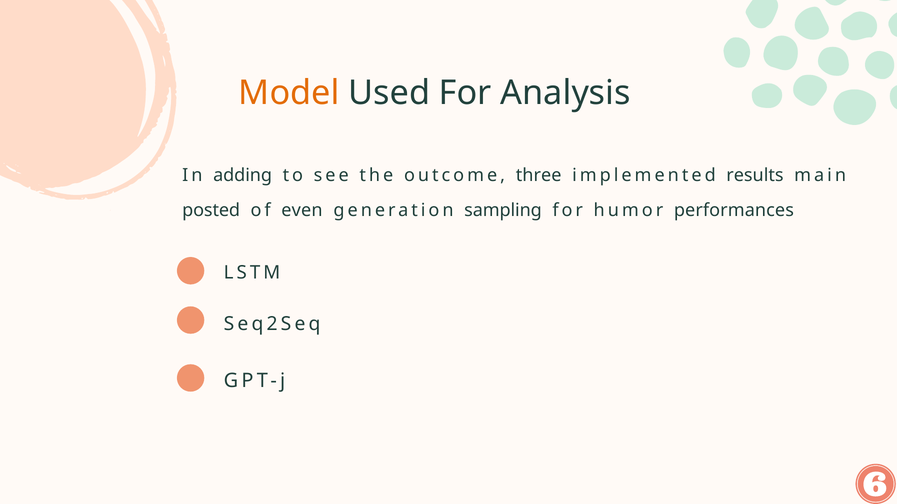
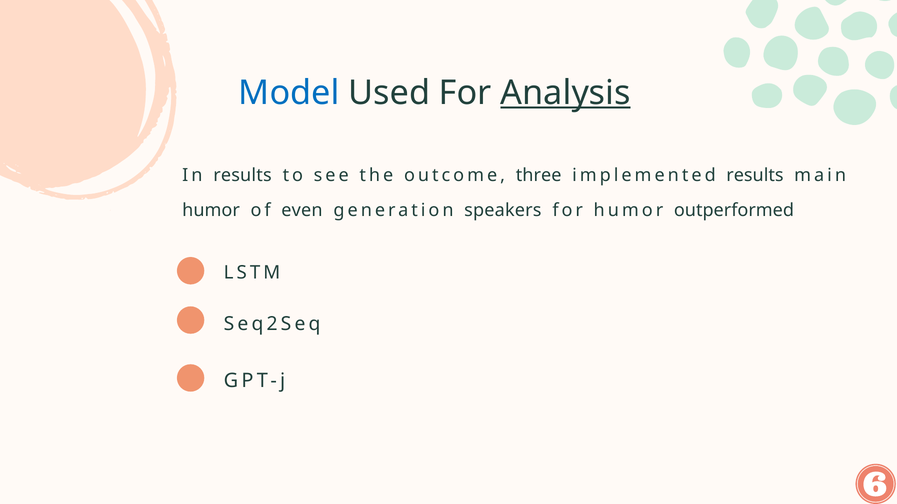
Model colour: orange -> blue (289, 93)
Analysis underline: none -> present (566, 93)
In adding: adding -> results (242, 175)
posted: posted -> humor (211, 210)
sampling: sampling -> speakers (503, 210)
performances: performances -> outperformed (734, 210)
